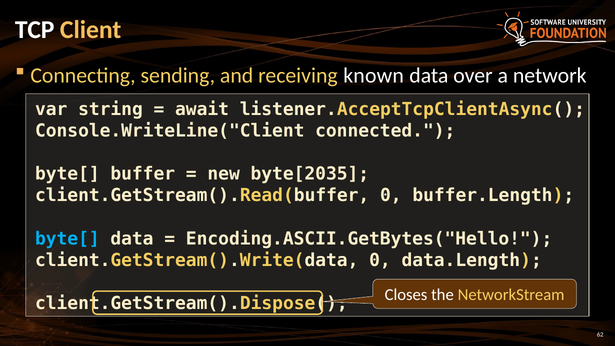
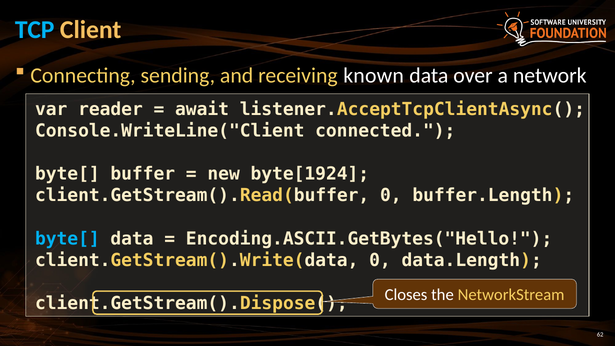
TCP colour: white -> light blue (35, 30)
string: string -> reader (110, 109)
byte[2035: byte[2035 -> byte[1924 (310, 174)
